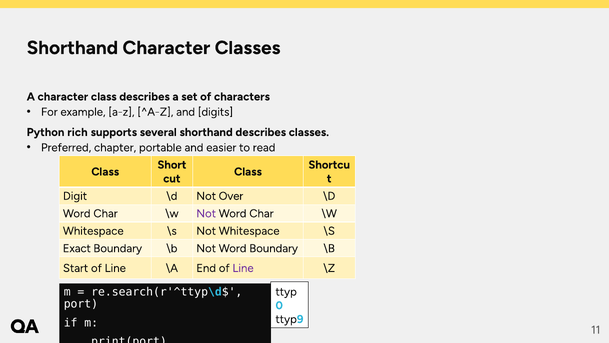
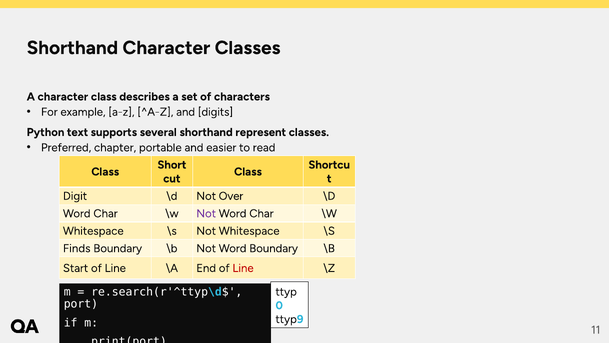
rich: rich -> text (78, 132)
shorthand describes: describes -> represent (261, 132)
Exact: Exact -> Finds (77, 248)
Line colour: purple -> red (243, 268)
